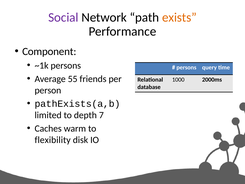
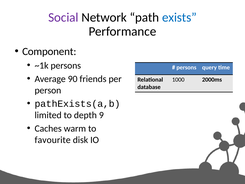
exists colour: orange -> blue (179, 17)
55: 55 -> 90 (73, 79)
7: 7 -> 9 (101, 115)
flexibility: flexibility -> favourite (53, 140)
